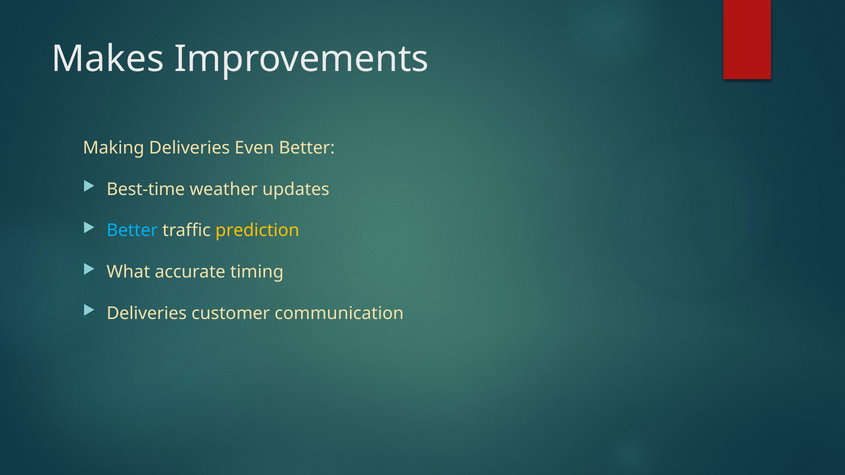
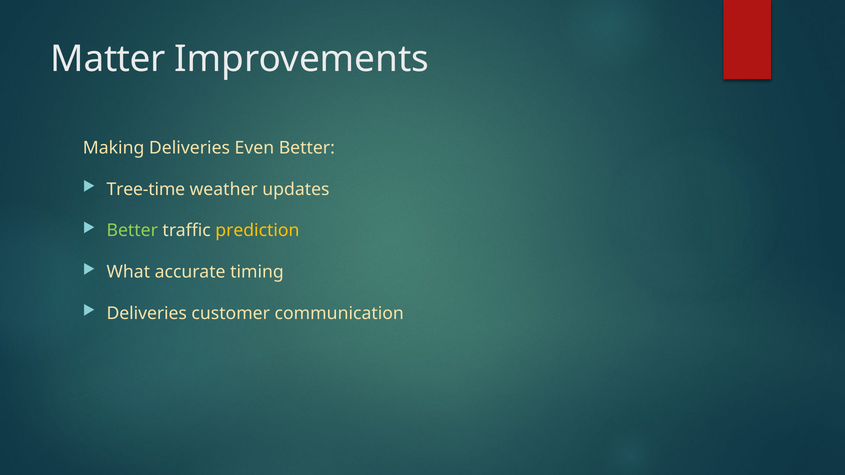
Makes: Makes -> Matter (108, 59)
Best-time: Best-time -> Tree-time (146, 189)
Better colour: light blue -> light green (132, 231)
